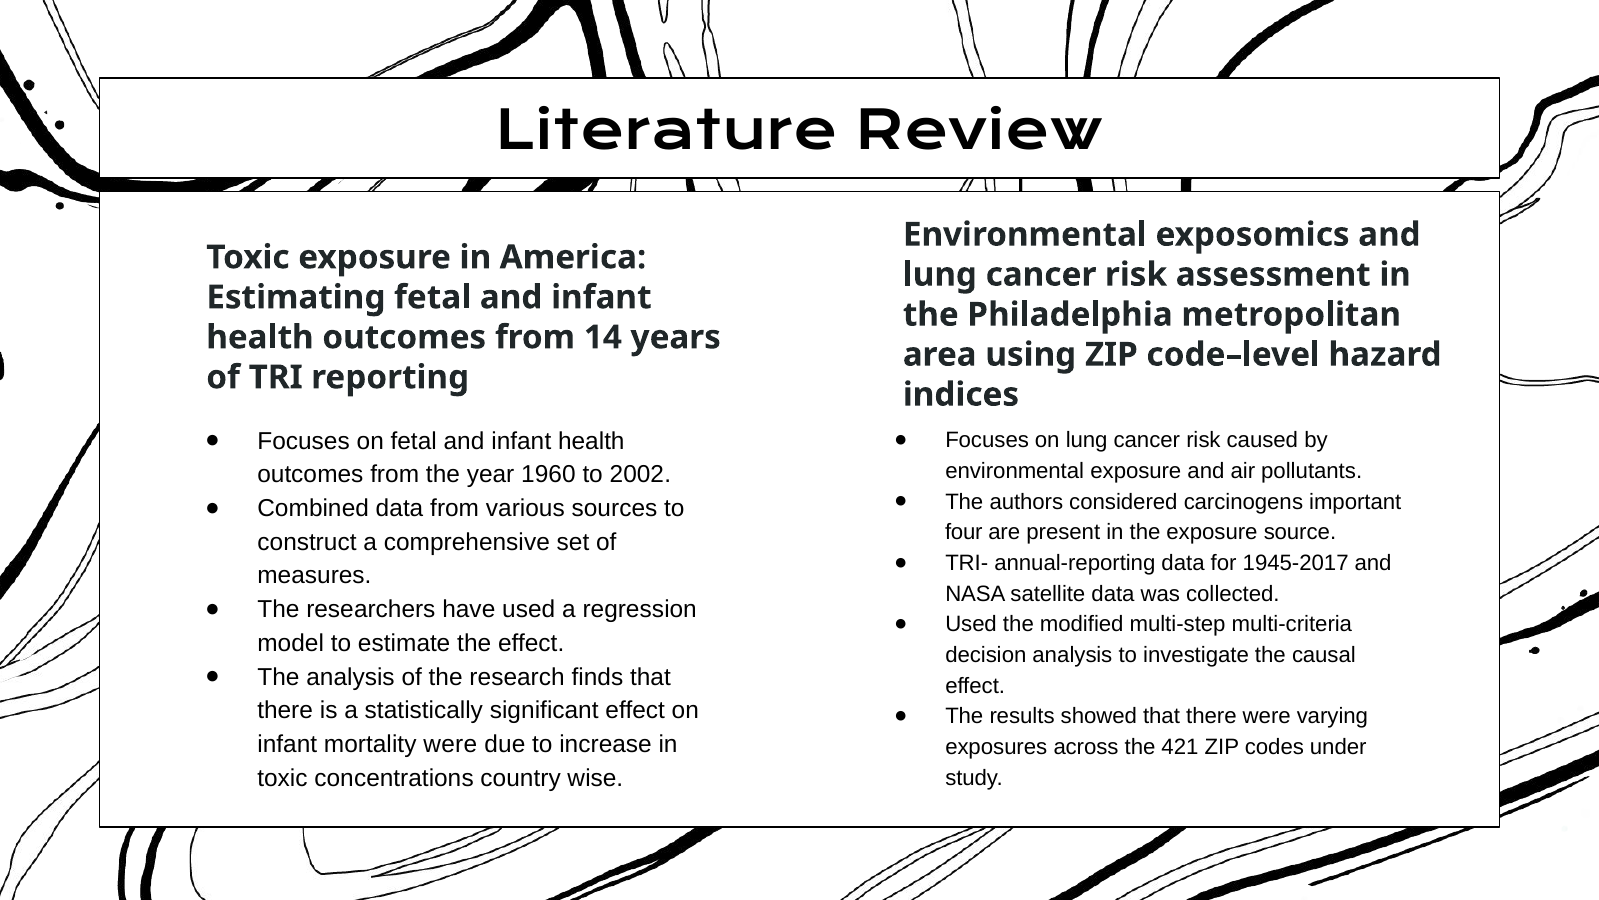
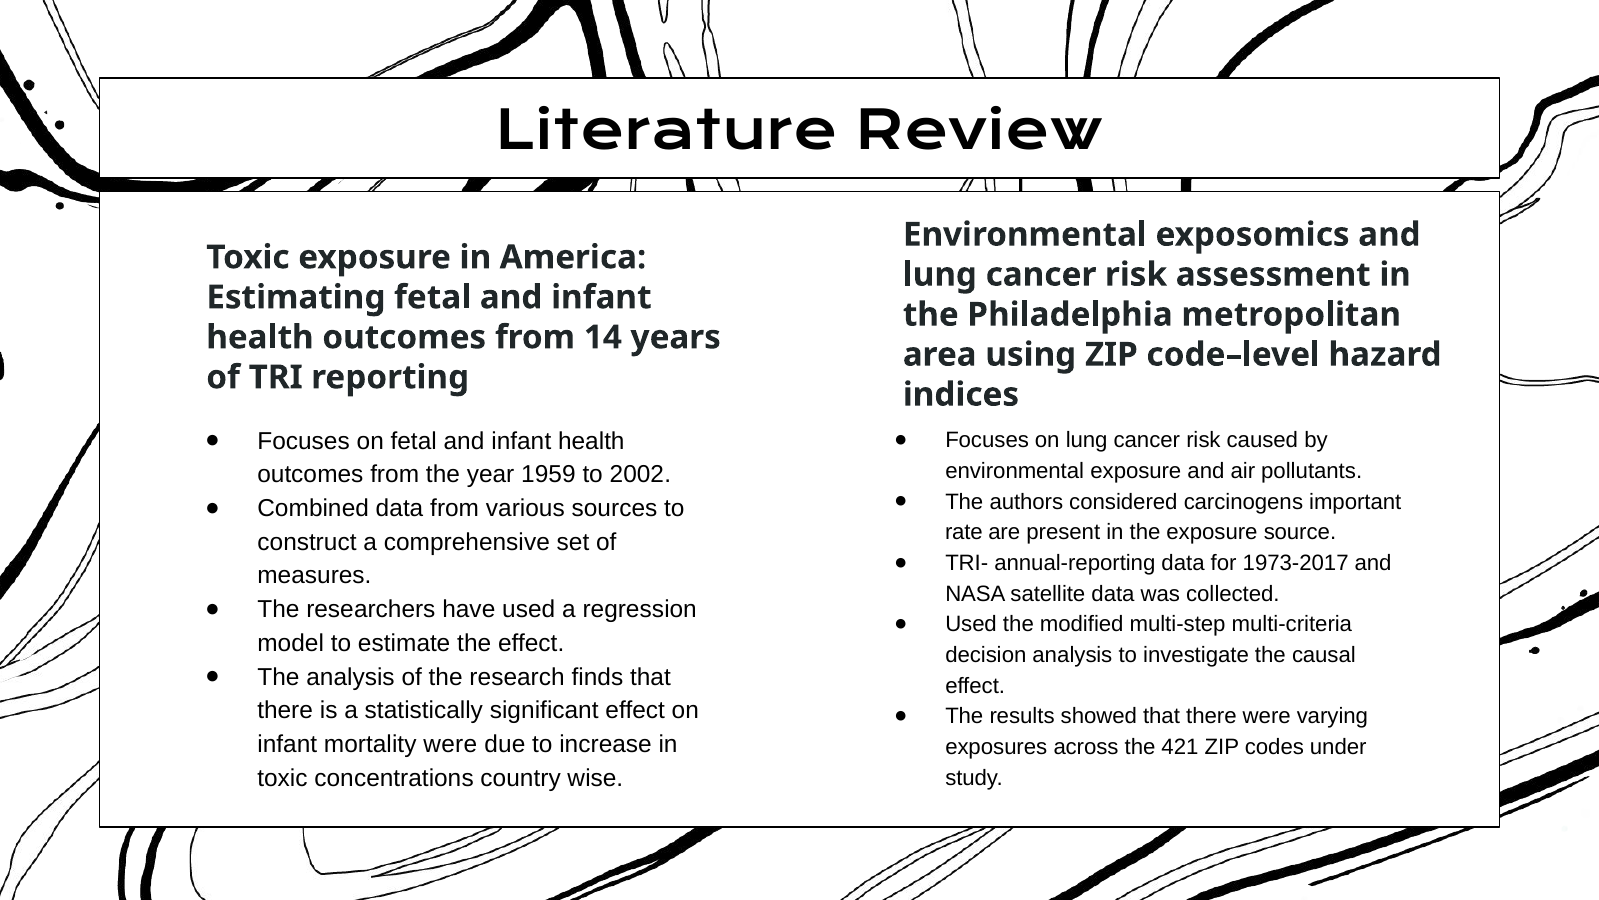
1960: 1960 -> 1959 (548, 475)
four: four -> rate (964, 532)
1945-2017: 1945-2017 -> 1973-2017 (1296, 563)
